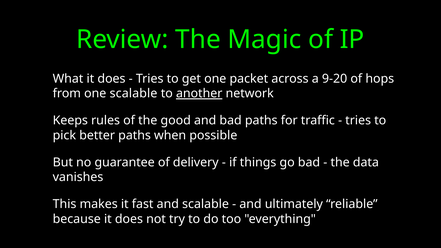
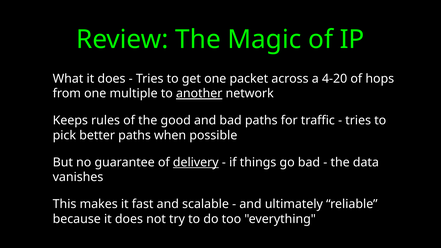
9-20: 9-20 -> 4-20 (335, 79)
one scalable: scalable -> multiple (134, 94)
delivery underline: none -> present (196, 162)
